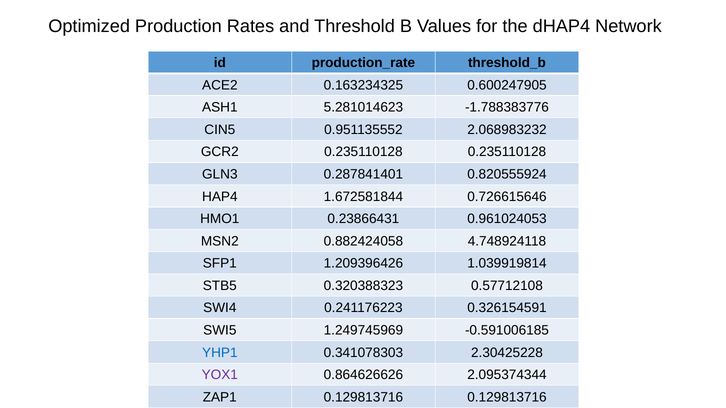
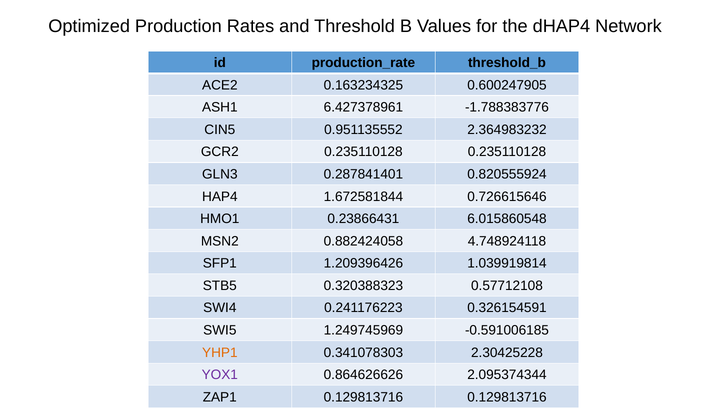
5.281014623: 5.281014623 -> 6.427378961 (363, 107)
2.068983232: 2.068983232 -> 2.364983232 (507, 130)
0.961024053: 0.961024053 -> 6.015860548 (507, 219)
YHP1 colour: blue -> orange (220, 353)
